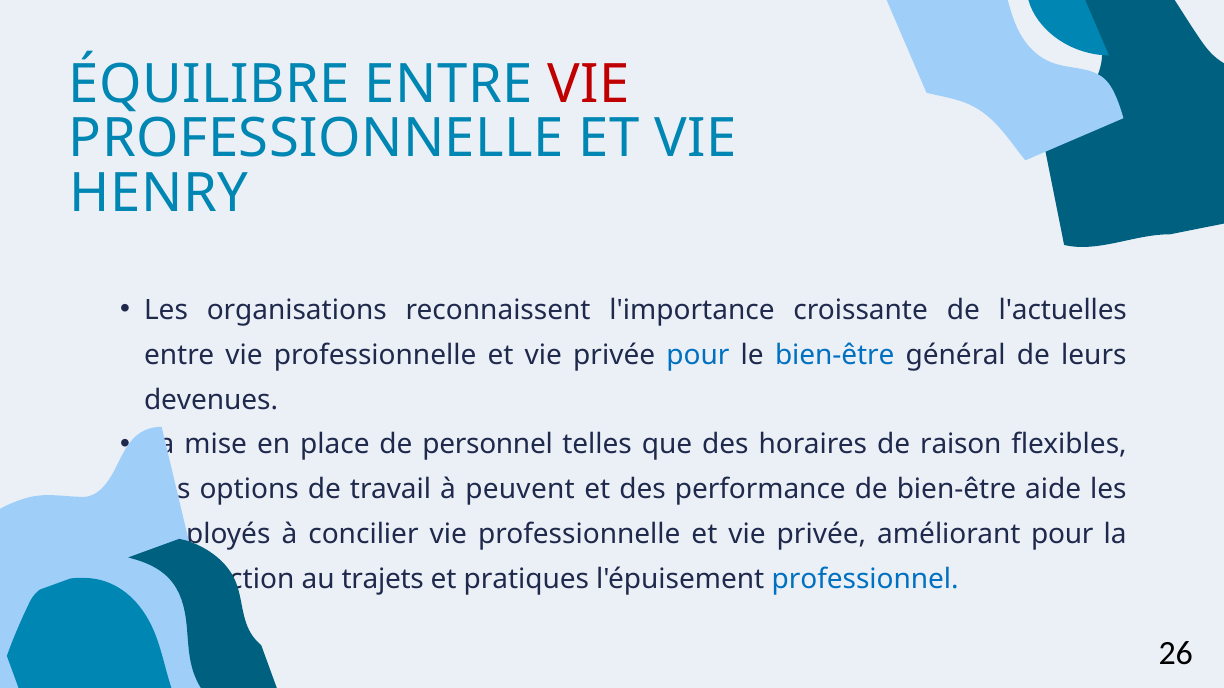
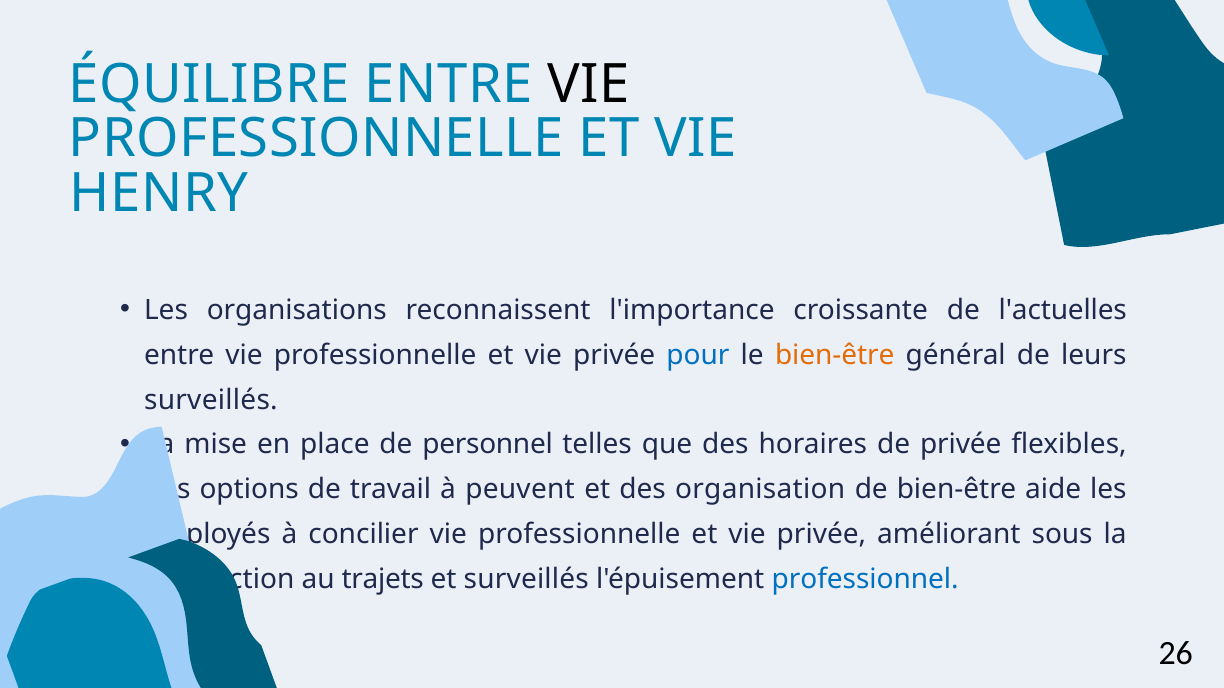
VIE colour: red -> black (589, 85)
bien-être colour: blue -> orange (835, 355)
devenues: devenues -> surveillés (211, 400)
de raison: raison -> privée (961, 445)
performance: performance -> organisation (760, 490)
améliorant pour: pour -> sous (1062, 535)
et pratiques: pratiques -> surveillés (526, 580)
